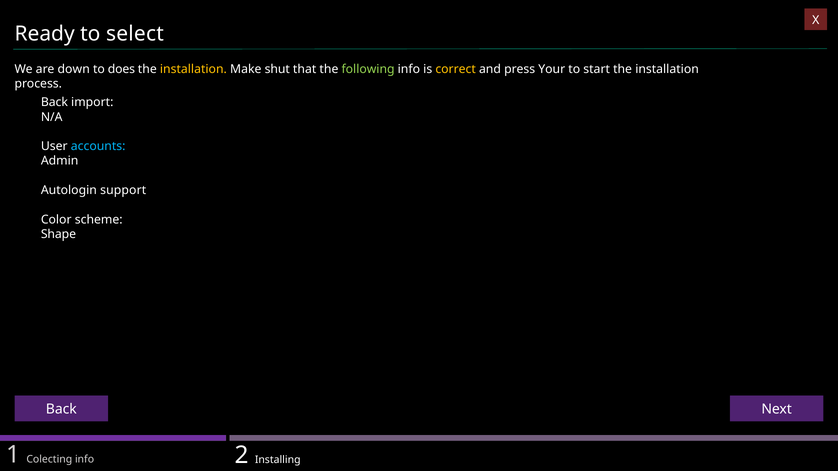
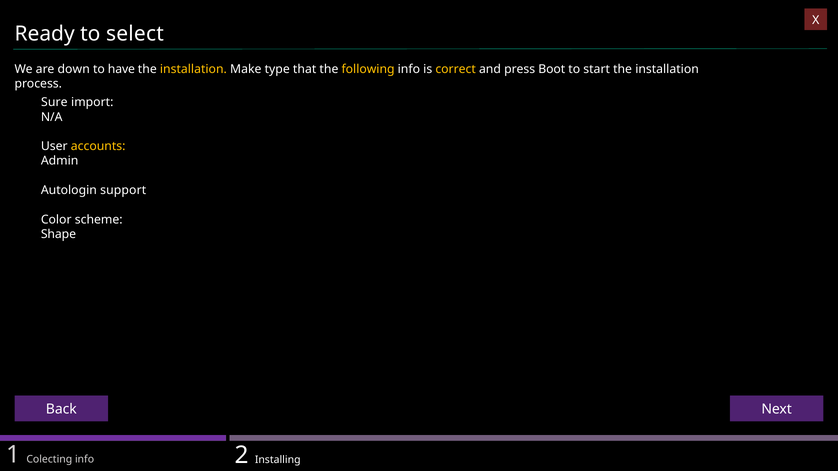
does: does -> have (121, 69)
shut: shut -> type (277, 69)
following colour: light green -> yellow (368, 69)
Your: Your -> Boot (552, 69)
Back: Back -> Sure (54, 102)
accounts colour: light blue -> yellow (98, 146)
